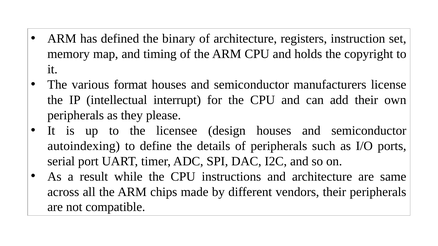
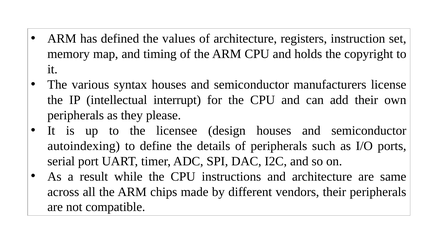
binary: binary -> values (179, 39)
format: format -> syntax (130, 85)
